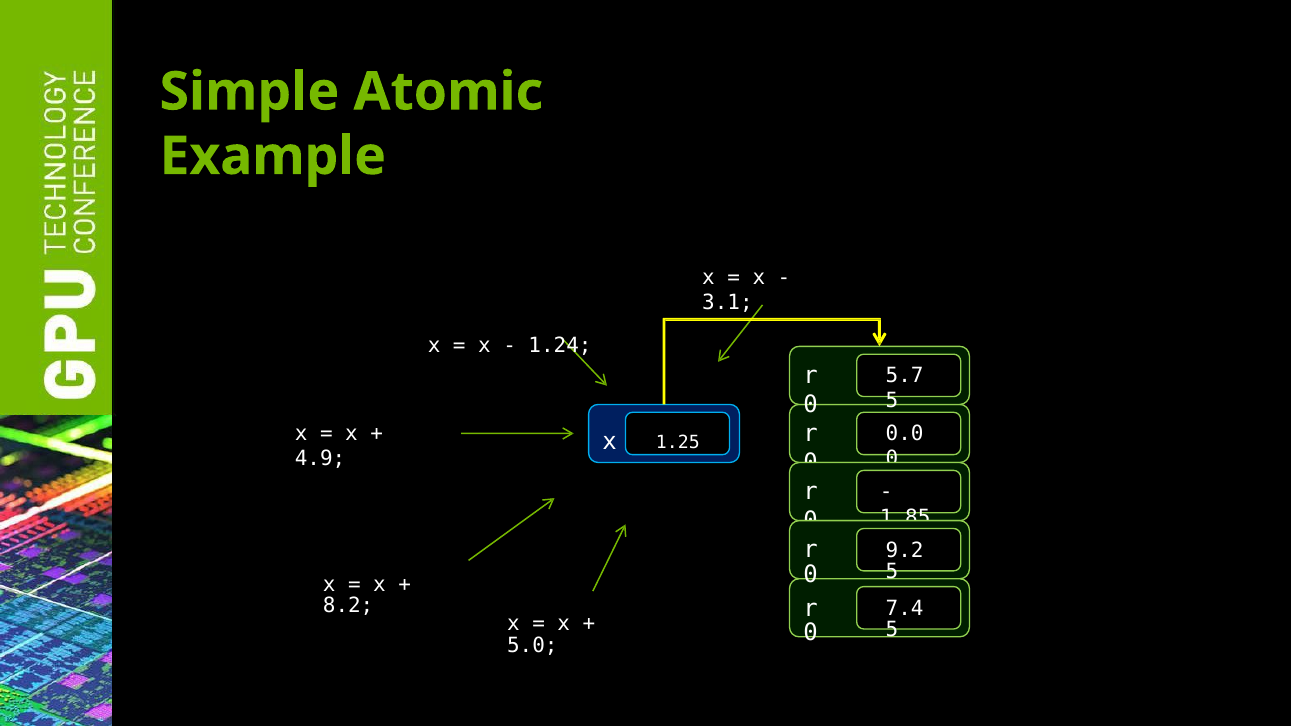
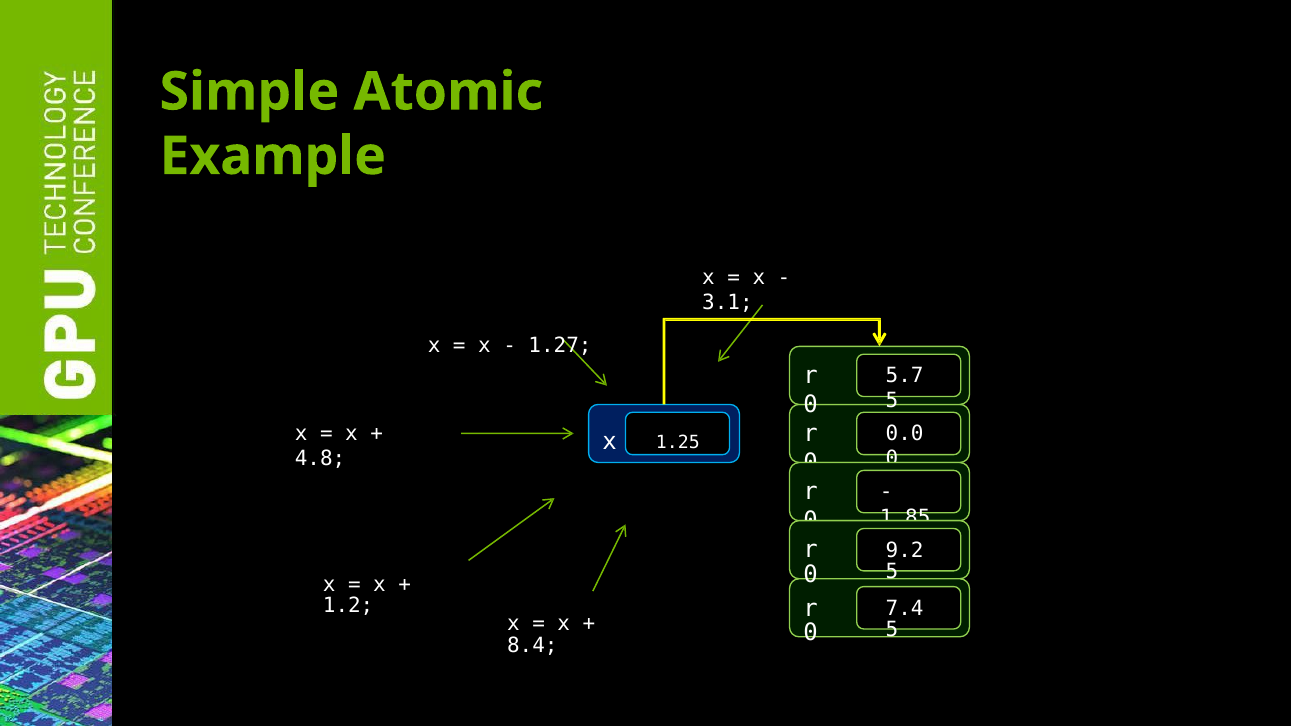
1.24: 1.24 -> 1.27 (560, 345)
4.9: 4.9 -> 4.8 (320, 459)
8.2: 8.2 -> 1.2 (348, 606)
5.0: 5.0 -> 8.4 (532, 645)
